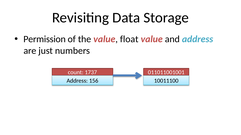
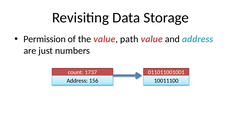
float: float -> path (129, 39)
